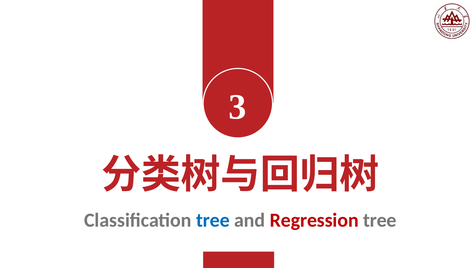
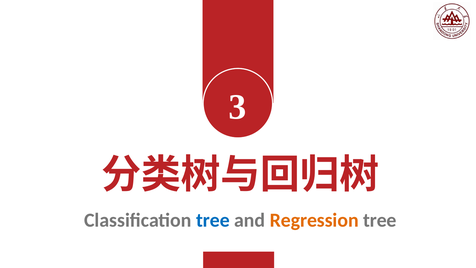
Regression colour: red -> orange (314, 220)
